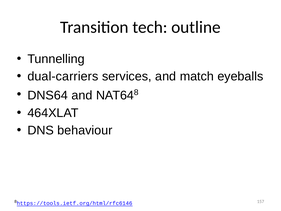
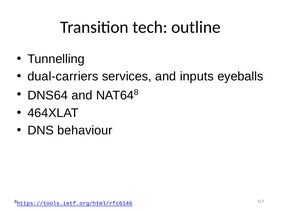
match: match -> inputs (197, 76)
